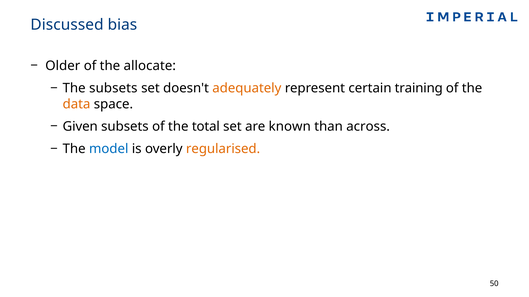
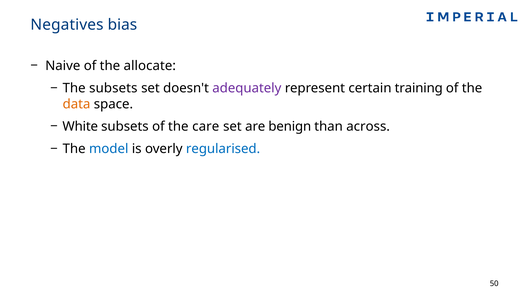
Discussed: Discussed -> Negatives (67, 25)
Older: Older -> Naive (63, 66)
adequately colour: orange -> purple (247, 88)
Given: Given -> White (80, 127)
total: total -> care (206, 127)
known: known -> benign (290, 127)
regularised colour: orange -> blue (223, 149)
